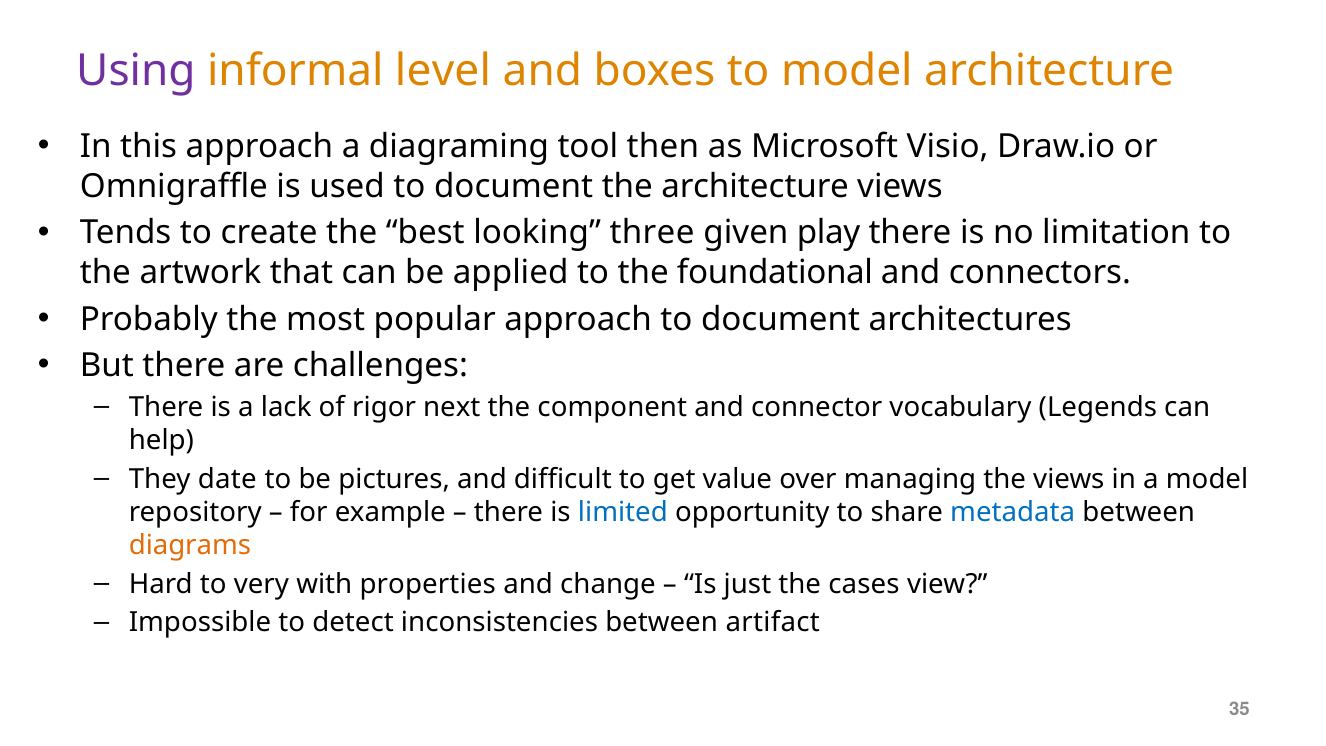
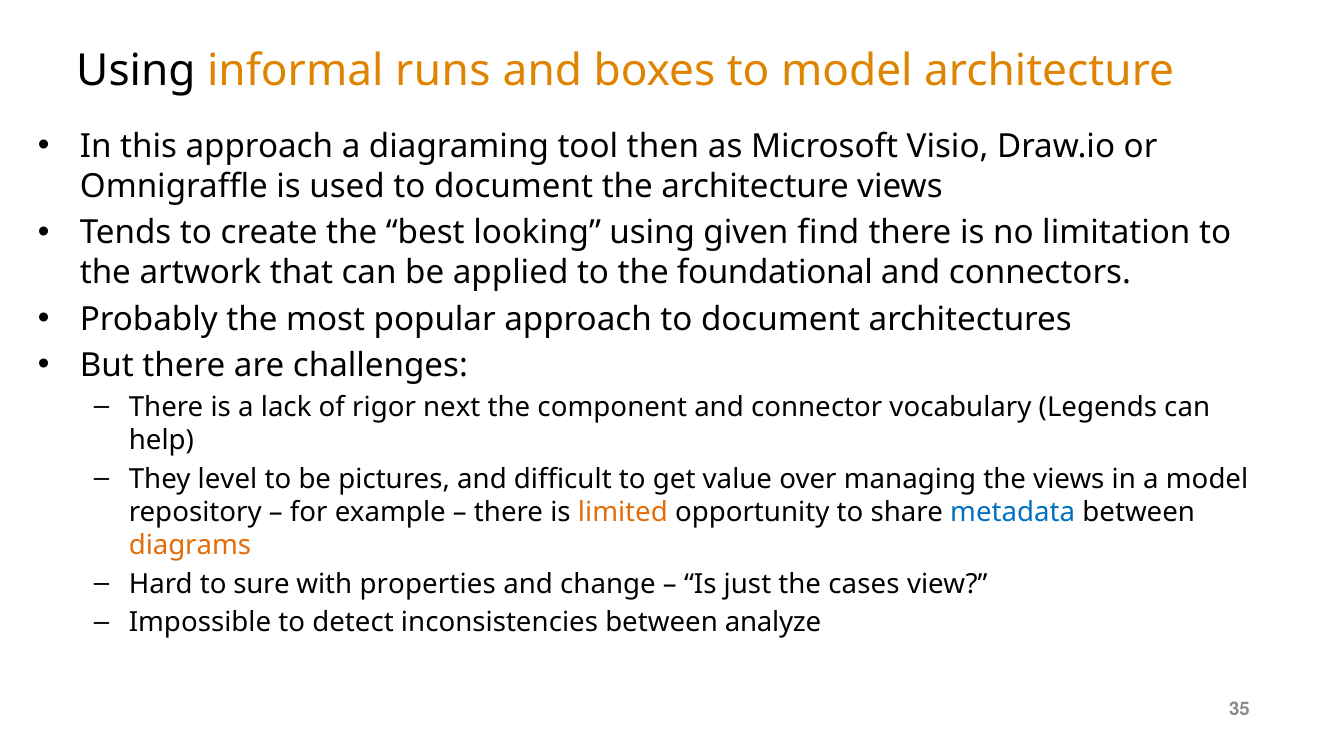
Using colour: purple -> black (136, 71)
level: level -> runs (443, 71)
looking three: three -> using (652, 233)
play: play -> find (828, 233)
date: date -> level (227, 479)
limited colour: blue -> orange (623, 512)
very: very -> sure (262, 584)
artifact: artifact -> analyze (773, 623)
